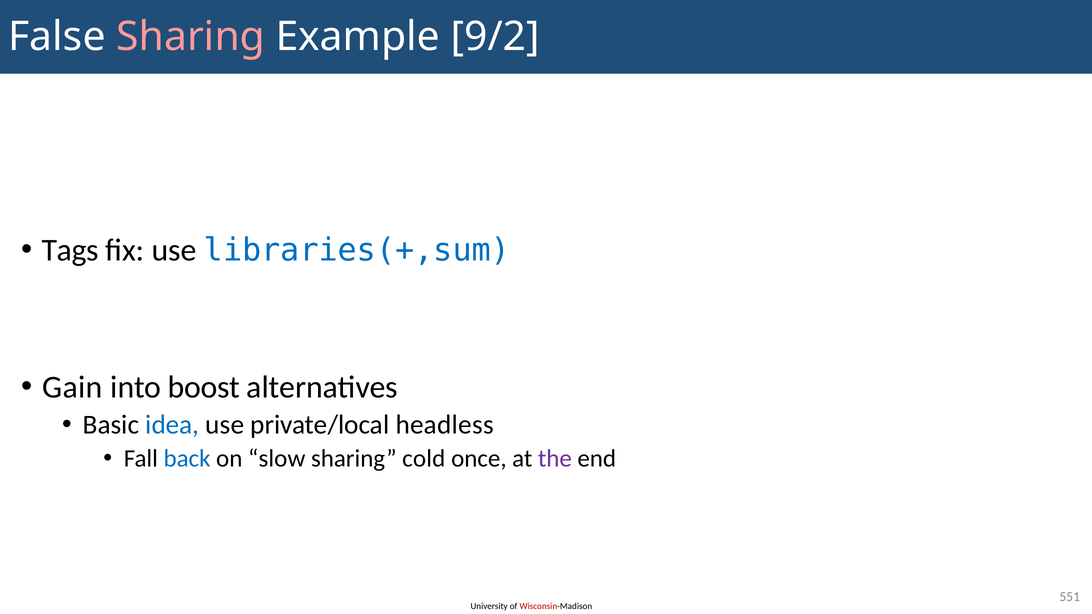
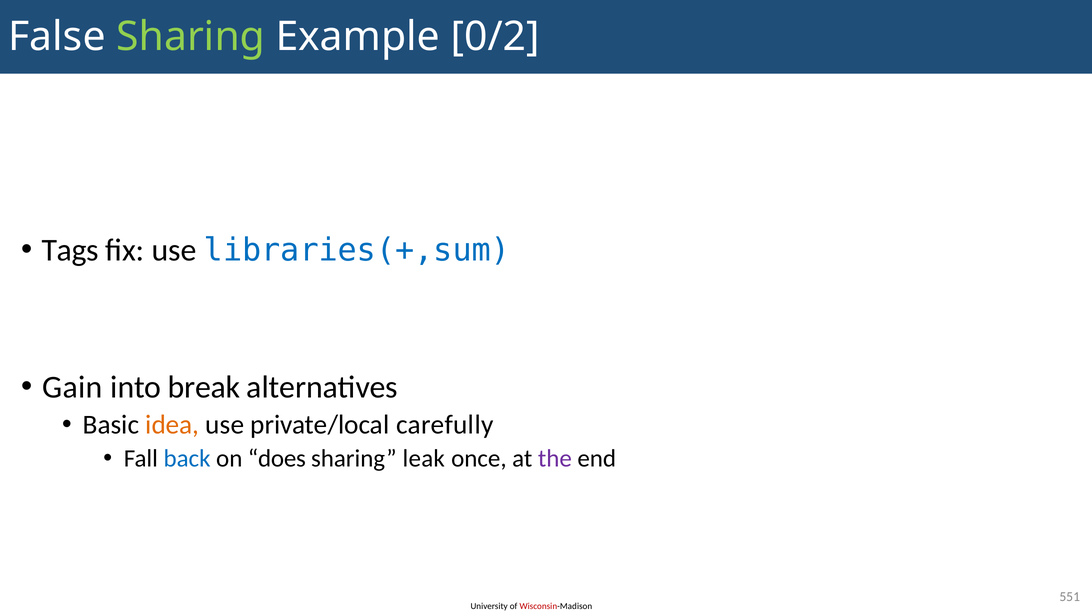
Sharing colour: pink -> light green (191, 37)
9/2: 9/2 -> 0/2 (495, 37)
boost: boost -> break (204, 387)
idea colour: blue -> orange (172, 425)
headless: headless -> carefully (445, 425)
slow: slow -> does (277, 459)
cold: cold -> leak (424, 459)
